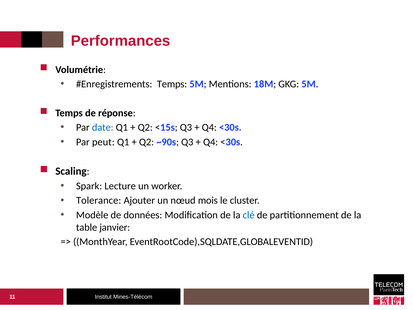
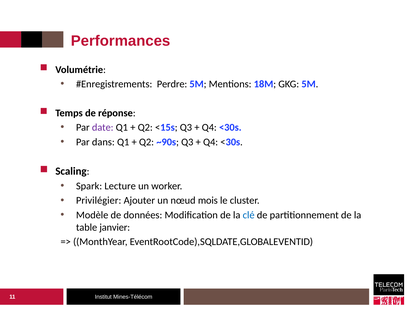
Temps: Temps -> Perdre (172, 84)
date colour: blue -> purple (103, 127)
peut: peut -> dans (103, 142)
Tolerance: Tolerance -> Privilégier (99, 200)
